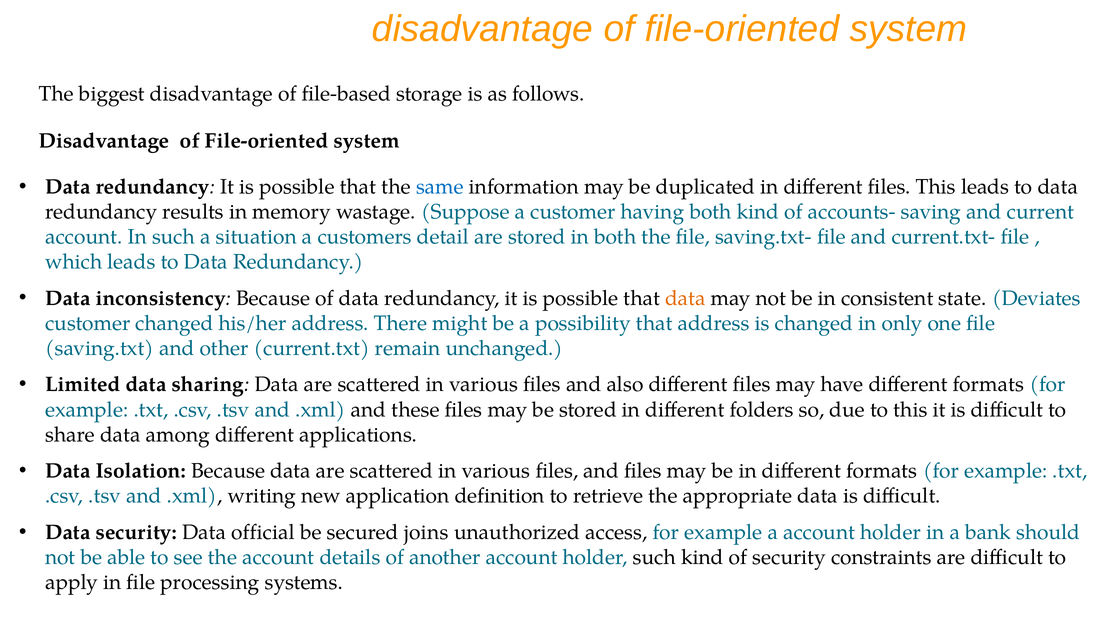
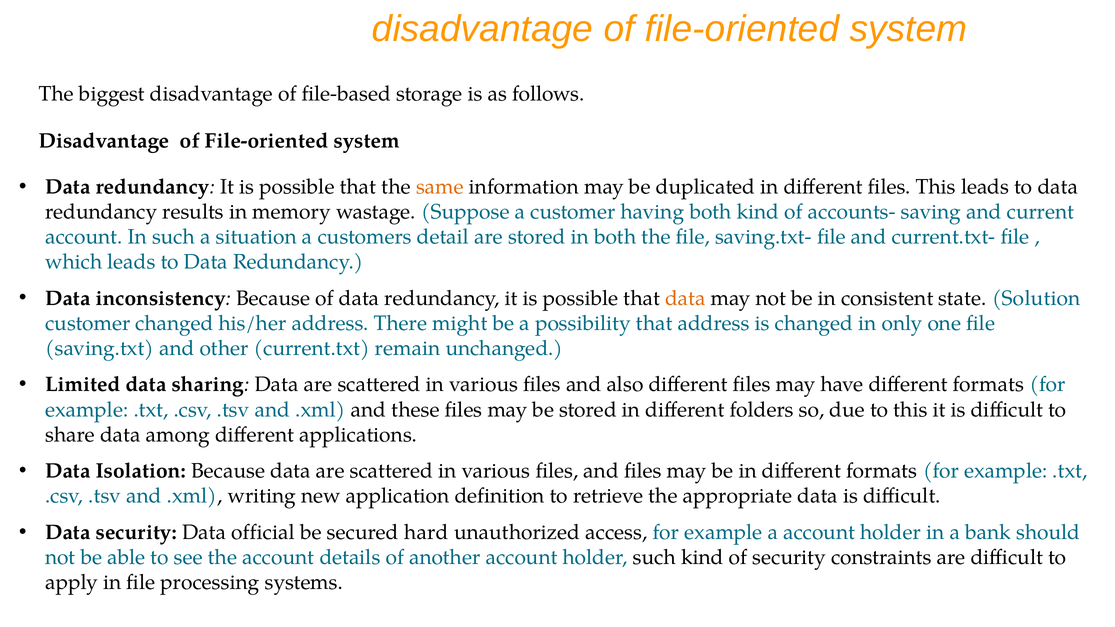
same colour: blue -> orange (440, 187)
Deviates: Deviates -> Solution (1036, 298)
joins: joins -> hard (426, 532)
